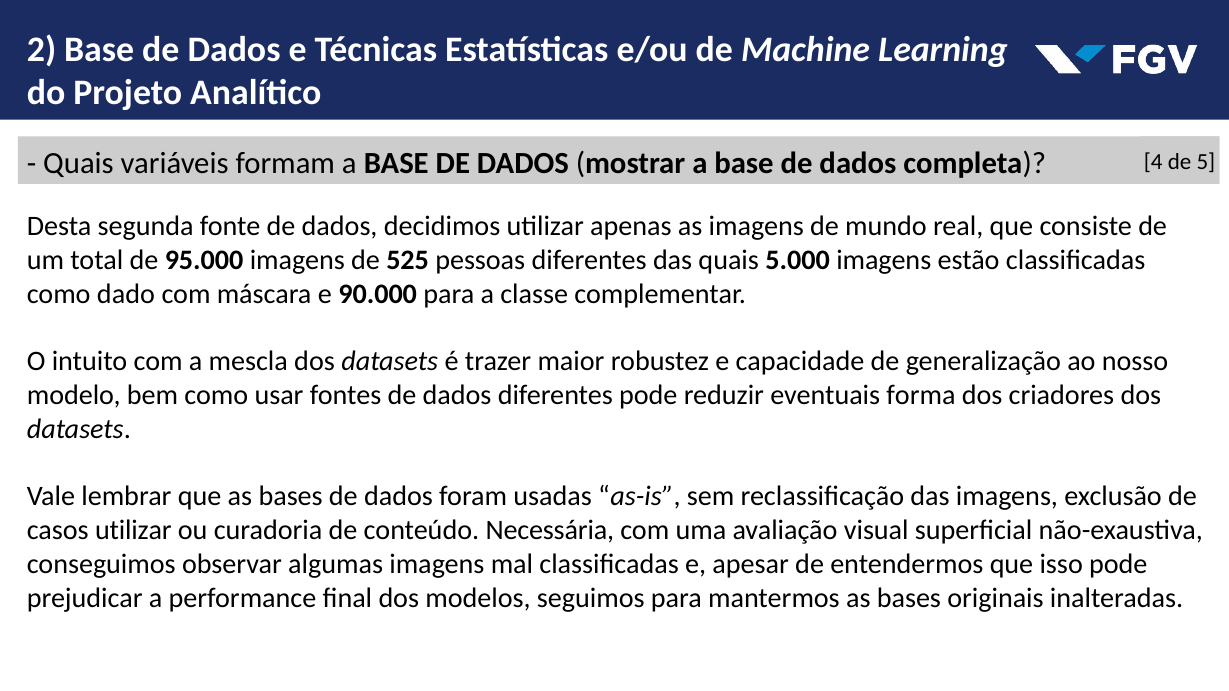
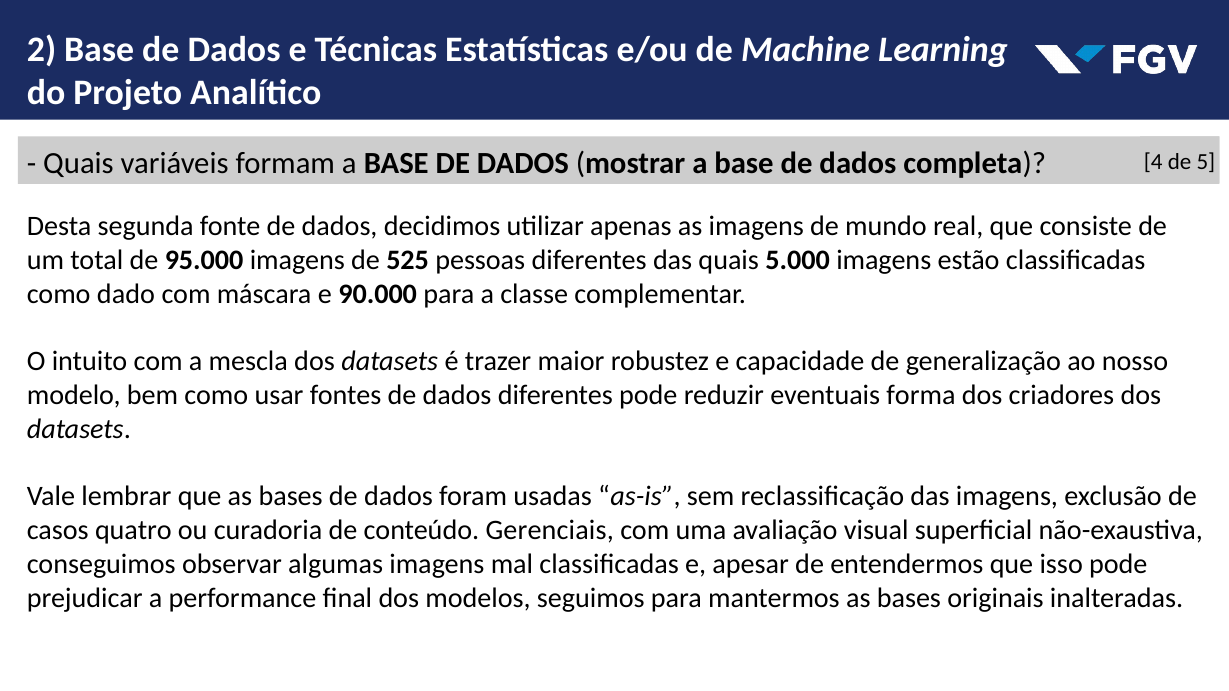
casos utilizar: utilizar -> quatro (133, 531)
Necessária: Necessária -> Gerenciais (550, 531)
